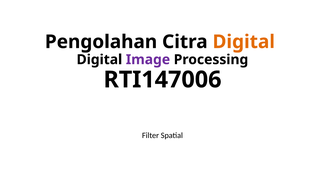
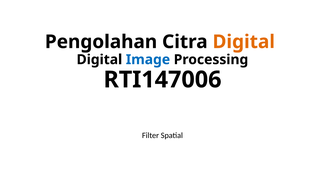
Image colour: purple -> blue (148, 60)
